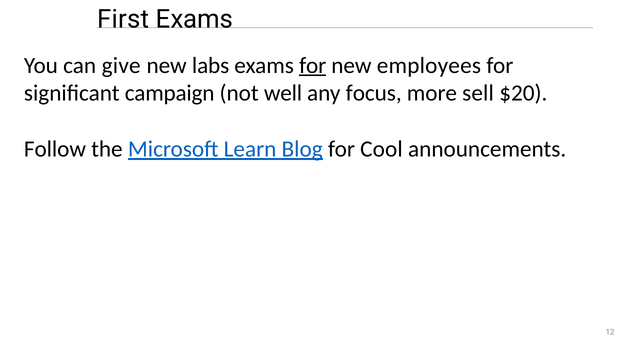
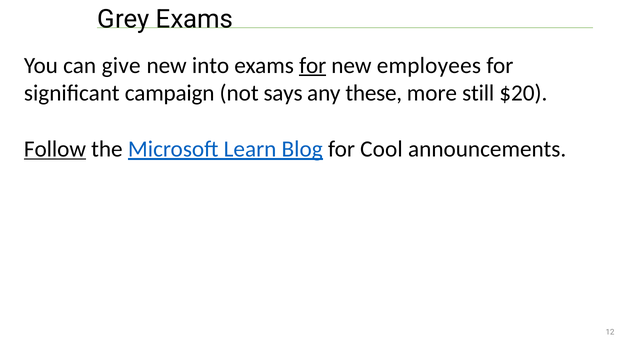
First: First -> Grey (124, 19)
labs: labs -> into (211, 66)
well: well -> says (283, 93)
focus: focus -> these (374, 93)
sell: sell -> still (478, 93)
Follow underline: none -> present (55, 149)
